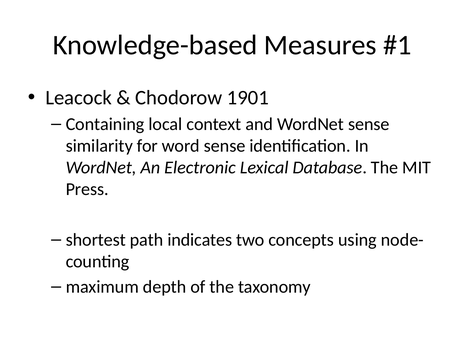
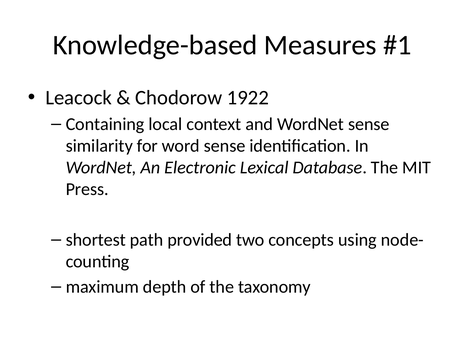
1901: 1901 -> 1922 (248, 98)
indicates: indicates -> provided (200, 240)
